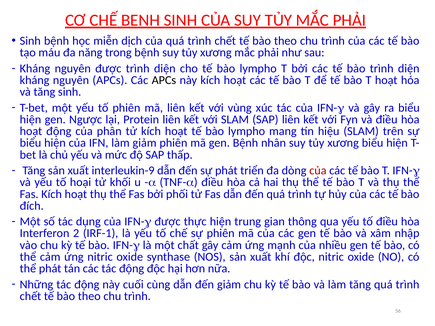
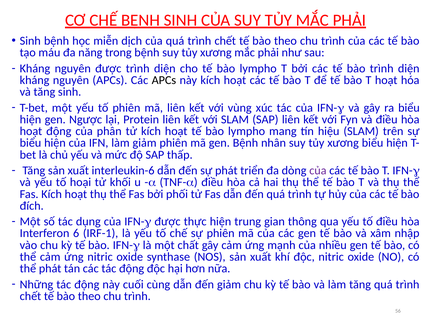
interleukin-9: interleukin-9 -> interleukin-6 (123, 171)
của colour: red -> purple (318, 171)
2: 2 -> 6 (76, 233)
